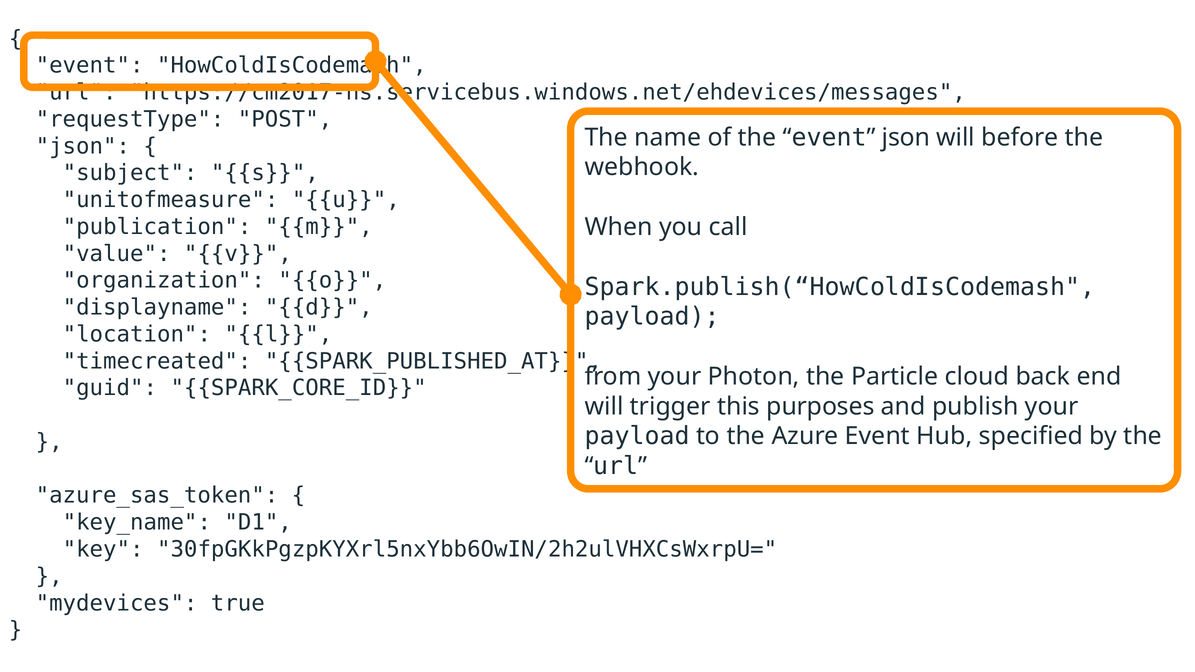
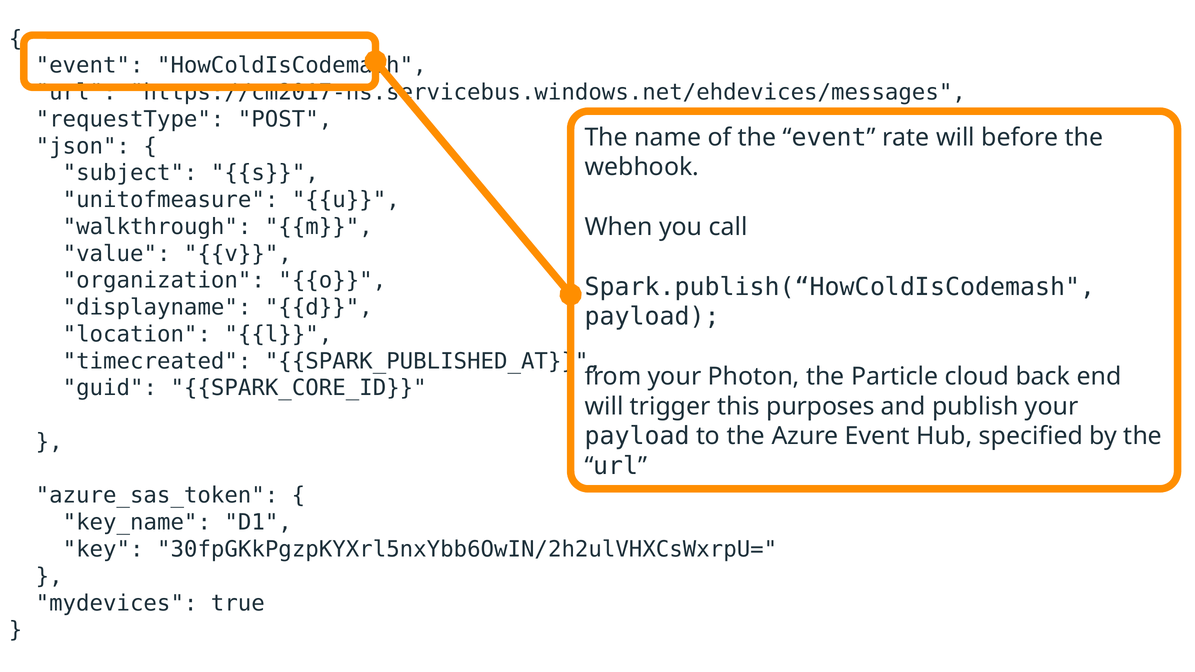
json: json -> rate (906, 137)
publication: publication -> walkthrough (157, 227)
